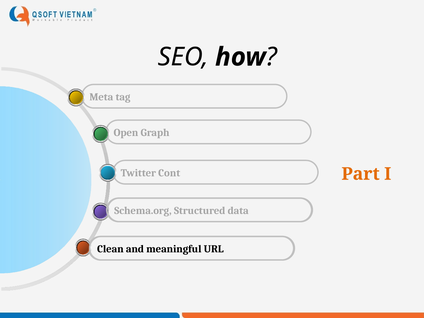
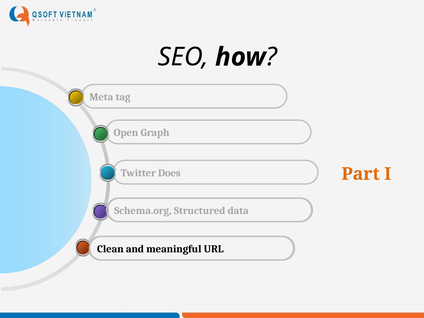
Cont: Cont -> Does (169, 173)
